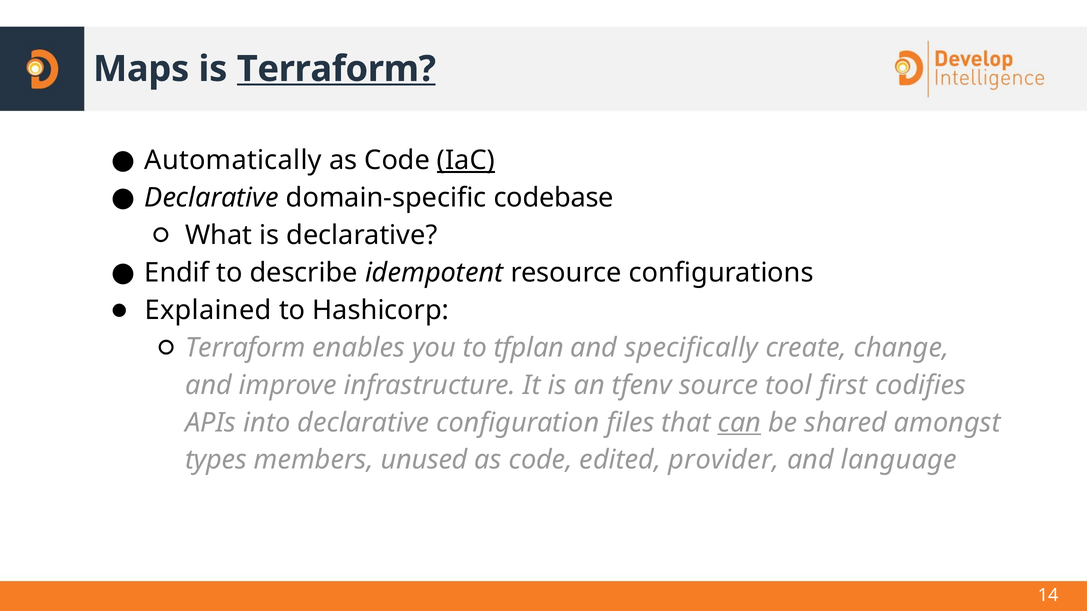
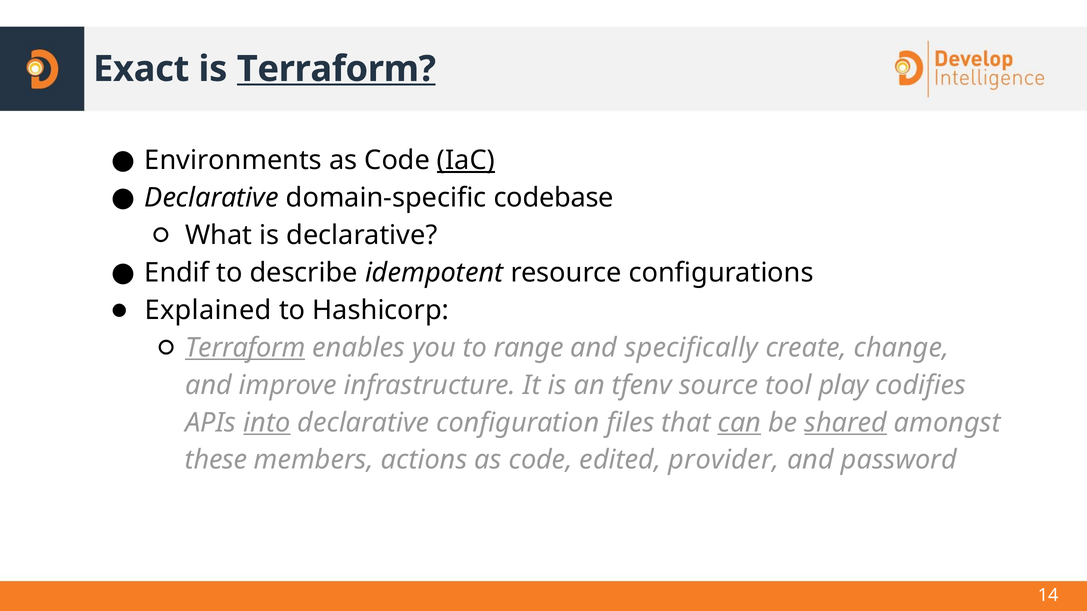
Maps: Maps -> Exact (141, 69)
Automatically: Automatically -> Environments (233, 160)
Terraform underline: none -> present (245, 348)
tfplan: tfplan -> range (529, 348)
first: first -> play (844, 385)
into underline: none -> present (267, 423)
shared underline: none -> present (846, 423)
types: types -> these (216, 460)
unused: unused -> actions (424, 460)
language: language -> password (899, 460)
